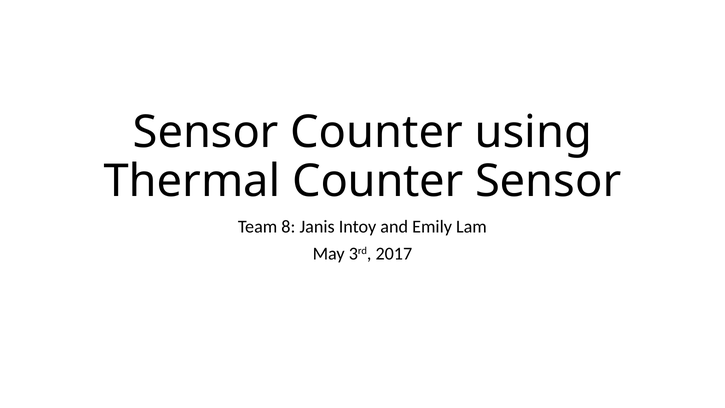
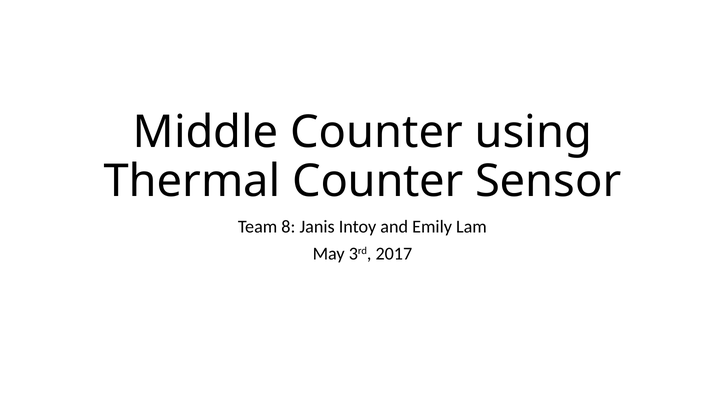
Sensor: Sensor -> Middle (206, 132)
